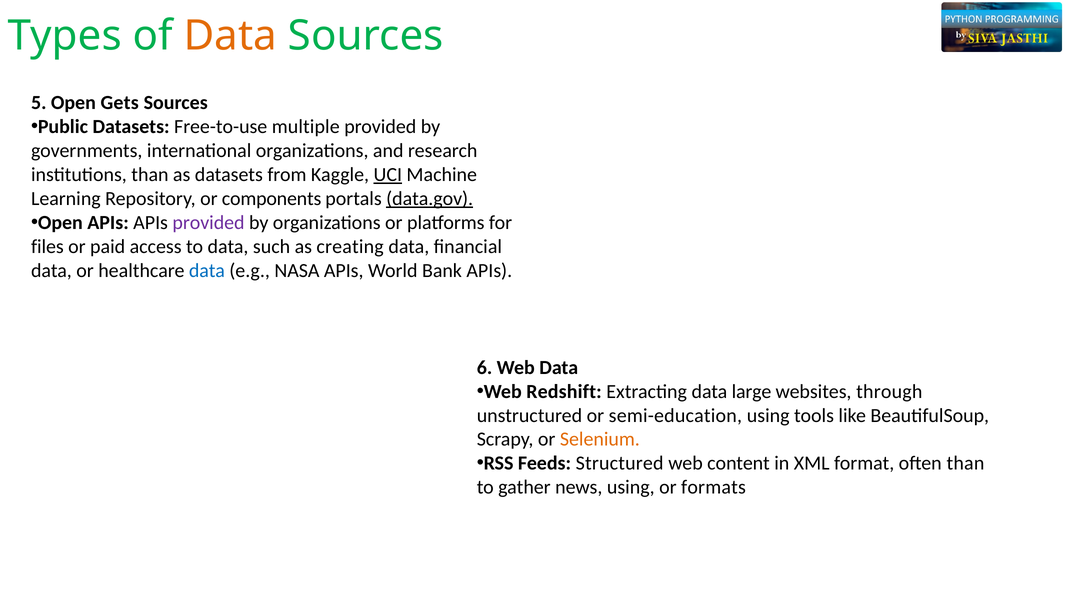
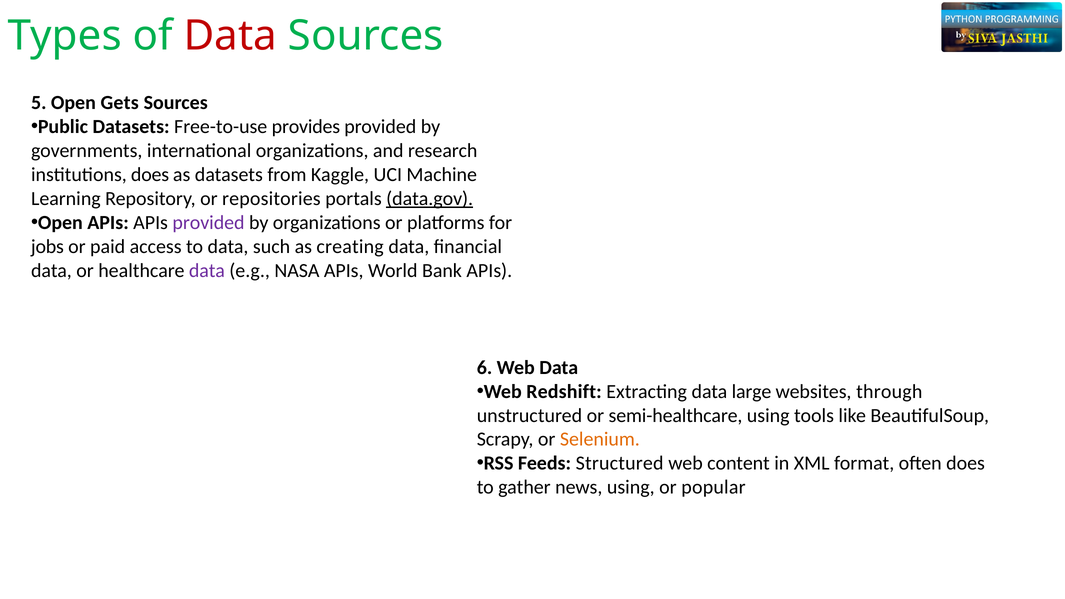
Data colour: orange -> red (230, 36)
multiple: multiple -> provides (306, 127)
institutions than: than -> does (150, 175)
UCI underline: present -> none (388, 175)
components: components -> repositories (271, 199)
files: files -> jobs (47, 247)
data colour: blue -> purple (207, 270)
semi-education: semi-education -> semi-healthcare (676, 415)
often than: than -> does (966, 463)
formats: formats -> popular (713, 487)
